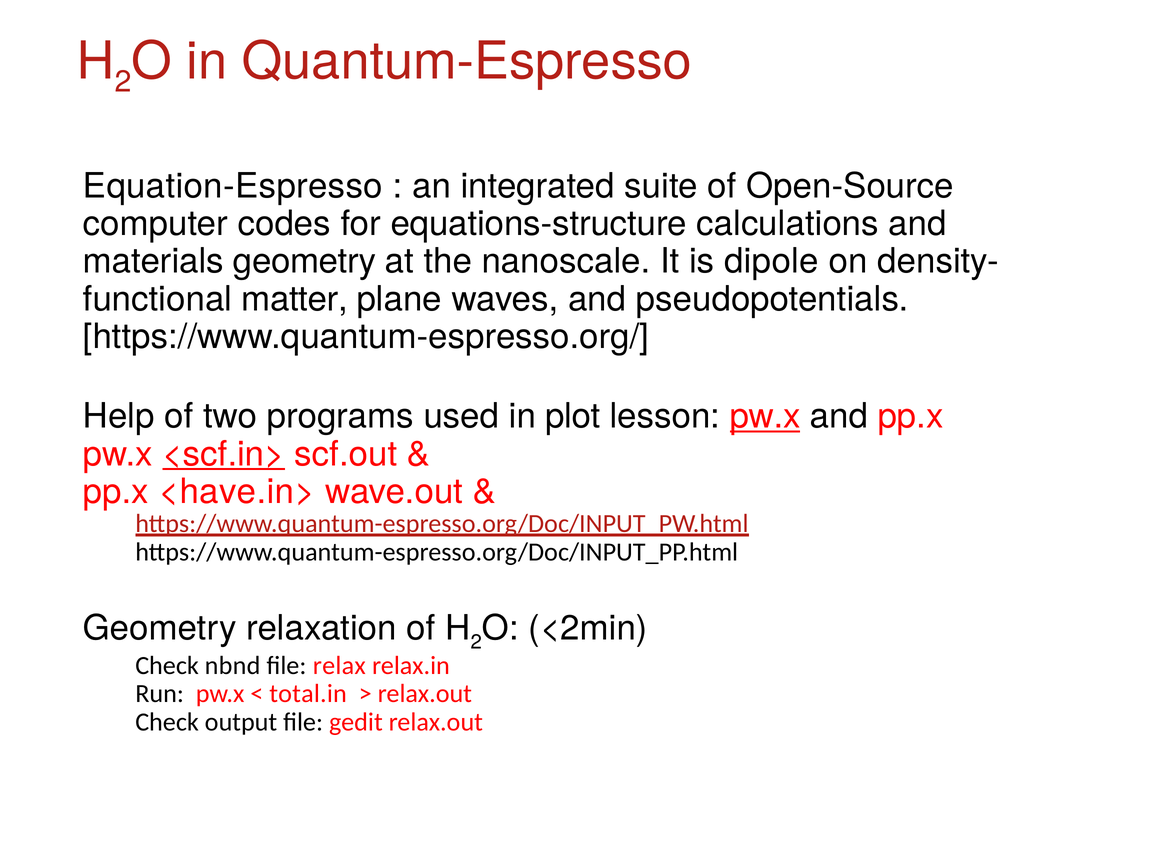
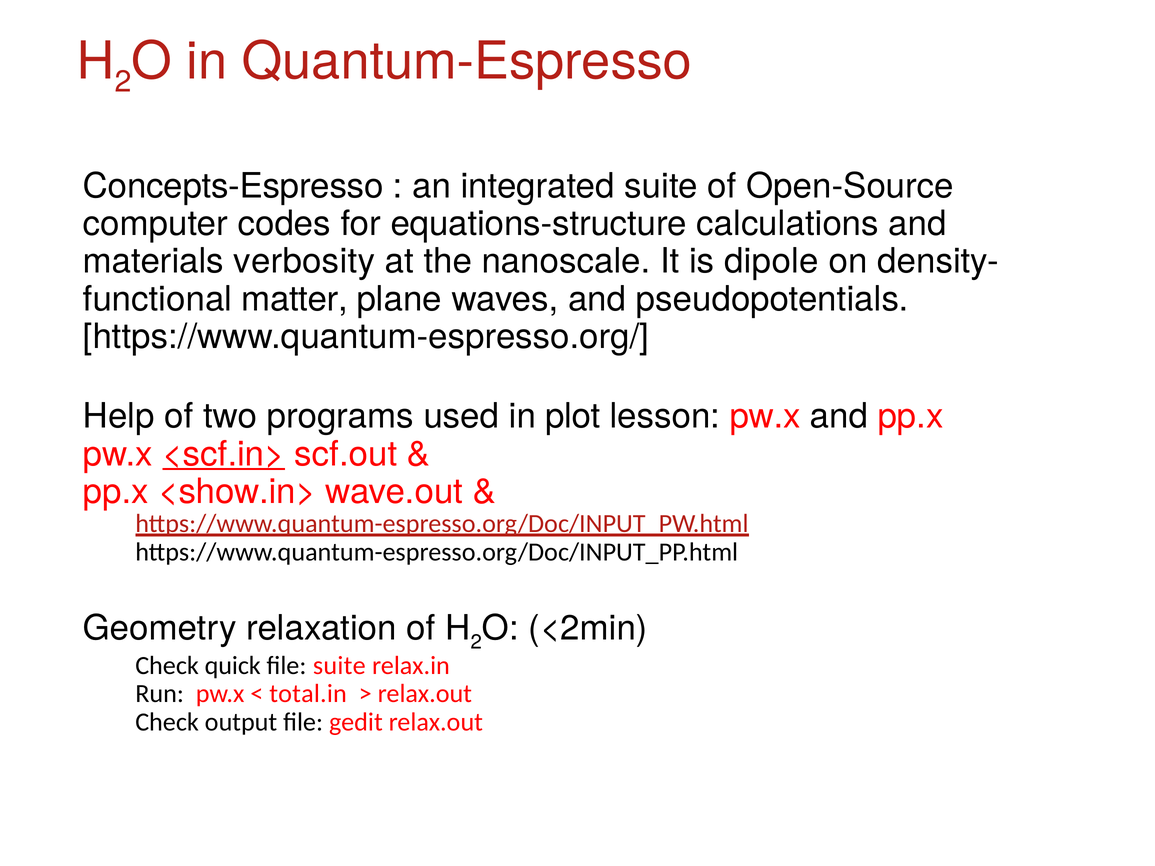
Equation-Espresso: Equation-Espresso -> Concepts-Espresso (233, 186)
materials geometry: geometry -> verbosity (304, 262)
pw.x underline: present -> none (765, 416)
<have.in>: <have.in> -> <show.in> (237, 492)
nbnd: nbnd -> quick (233, 666)
file relax: relax -> suite (339, 666)
